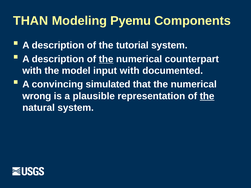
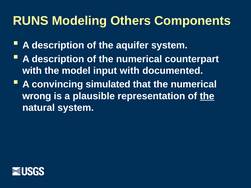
THAN: THAN -> RUNS (31, 21)
Pyemu: Pyemu -> Others (131, 21)
tutorial: tutorial -> aquifer (132, 45)
the underline: present -> none (106, 59)
